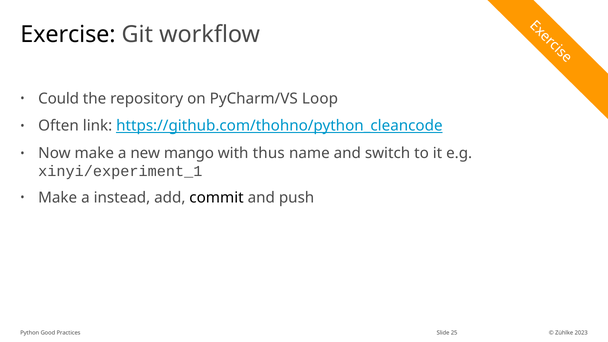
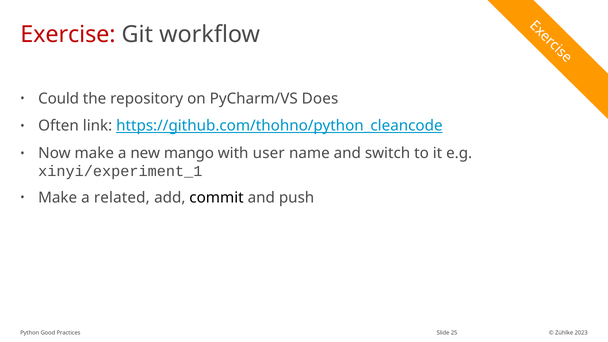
Exercise colour: black -> red (68, 35)
Loop: Loop -> Does (320, 99)
thus: thus -> user (269, 153)
instead: instead -> related (122, 198)
